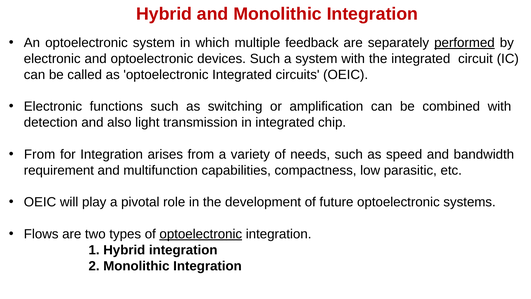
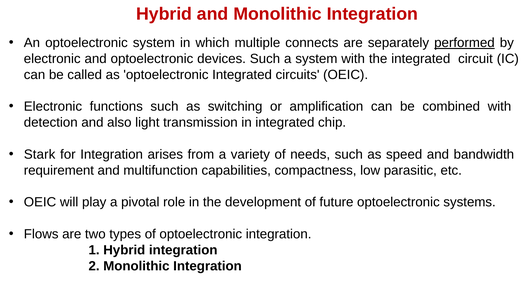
feedback: feedback -> connects (312, 43)
From: From -> Stark (40, 154)
optoelectronic underline: present -> none (201, 234)
